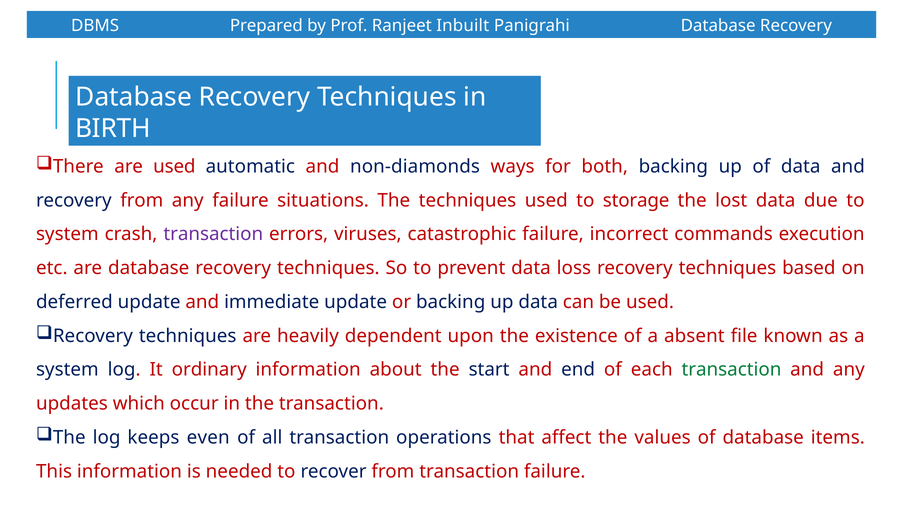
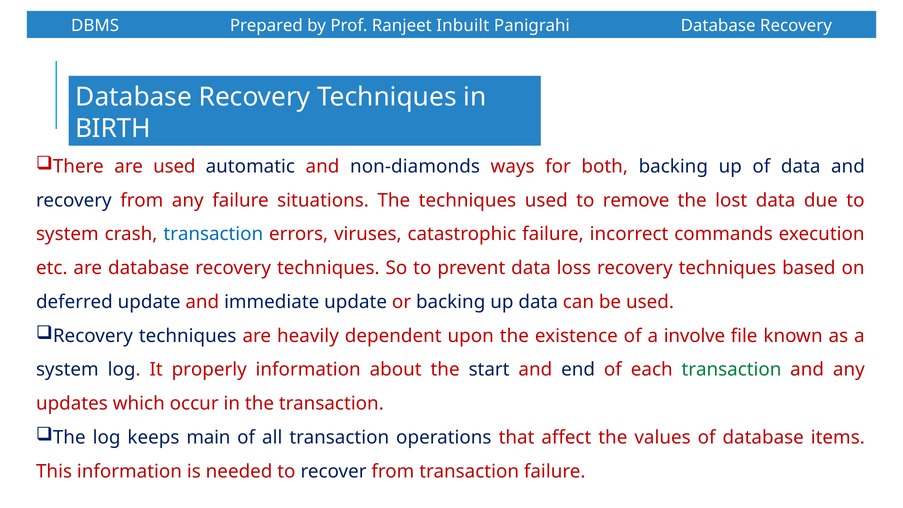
storage: storage -> remove (636, 200)
transaction colour: purple -> blue (213, 234)
absent: absent -> involve (694, 336)
ordinary: ordinary -> properly (209, 370)
even: even -> main (208, 437)
